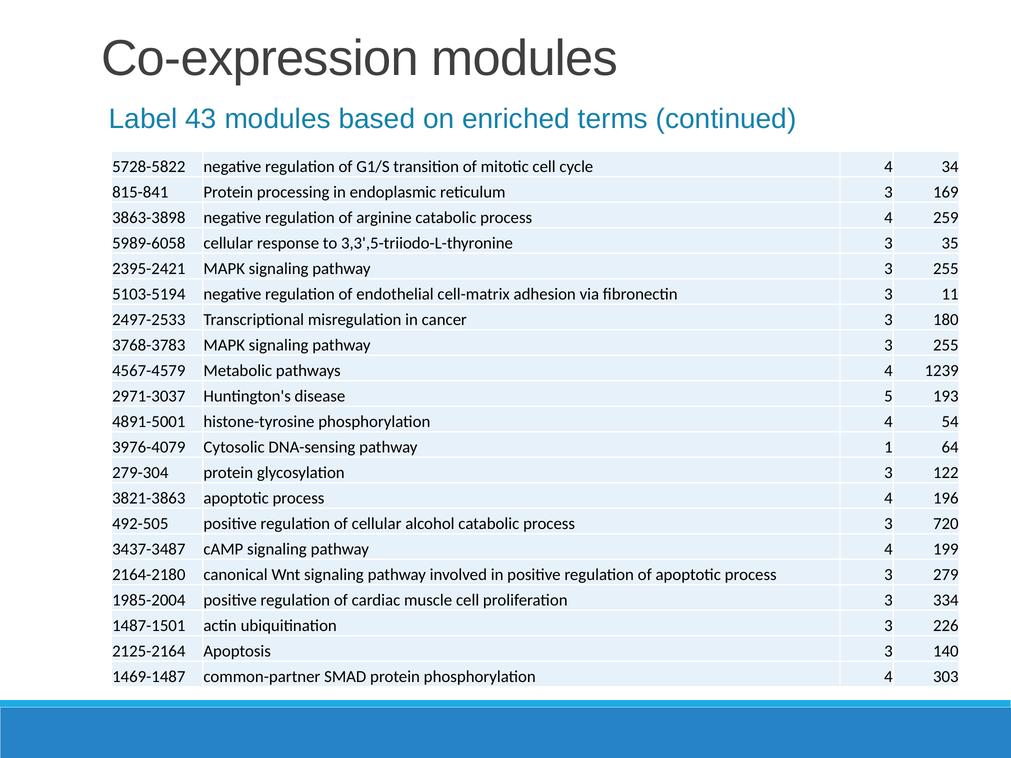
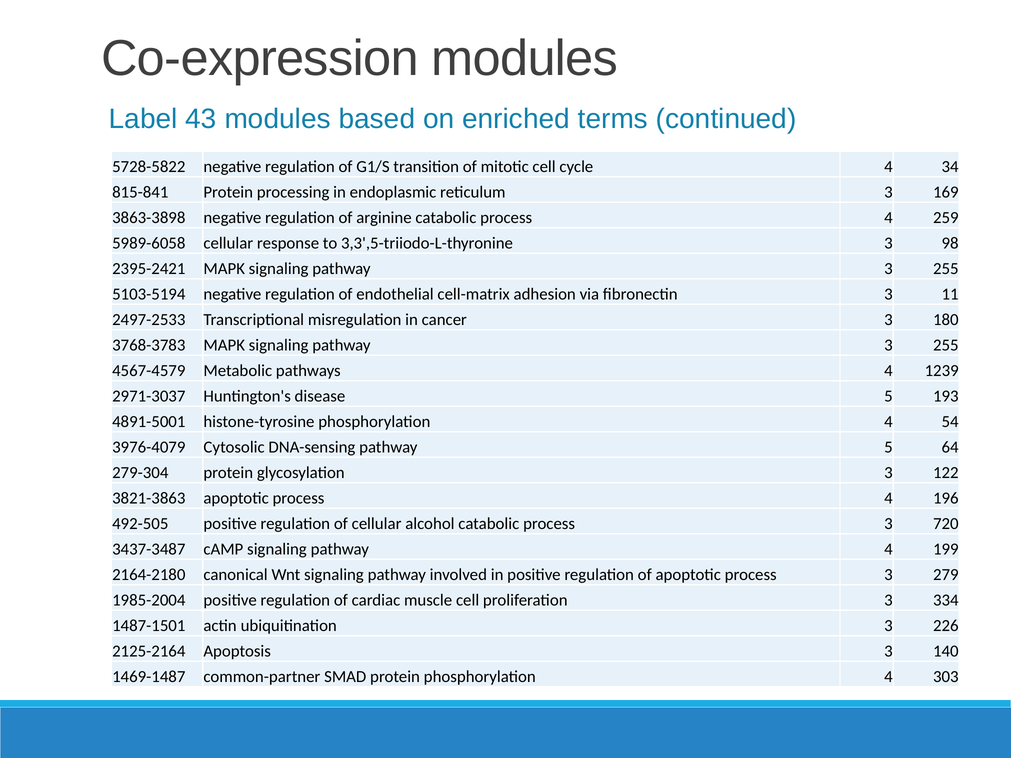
35: 35 -> 98 (950, 243)
pathway 1: 1 -> 5 (888, 447)
